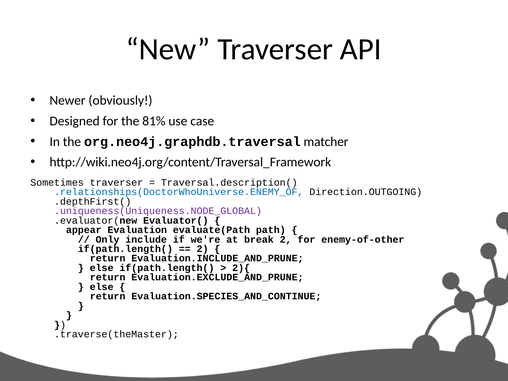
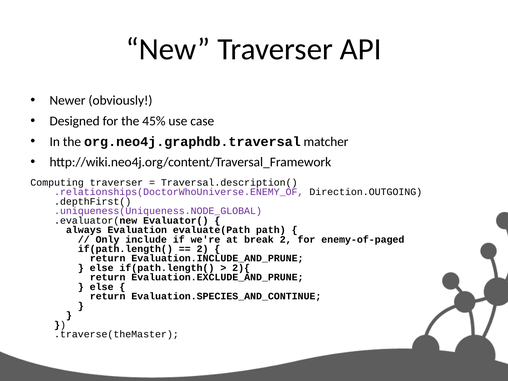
81%: 81% -> 45% (154, 121)
Sometimes: Sometimes -> Computing (57, 183)
.relationships(DoctorWhoUniverse.ENEMY_OF colour: blue -> purple (179, 192)
appear: appear -> always (84, 230)
enemy-of-other: enemy-of-other -> enemy-of-paged (363, 239)
